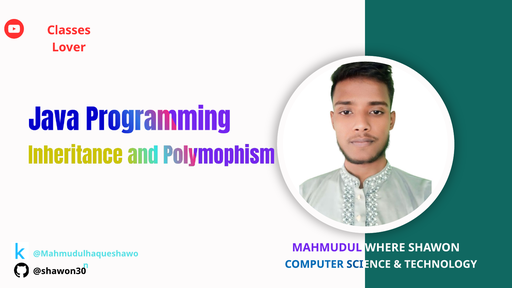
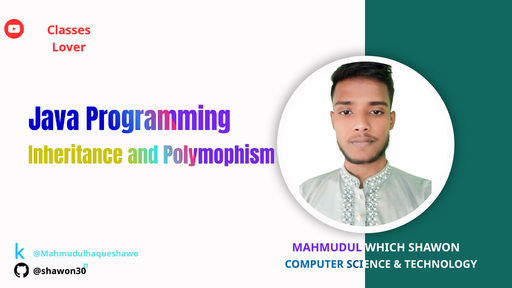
WHERE: WHERE -> WHICH (385, 248)
